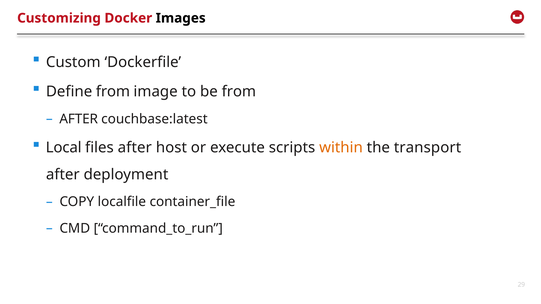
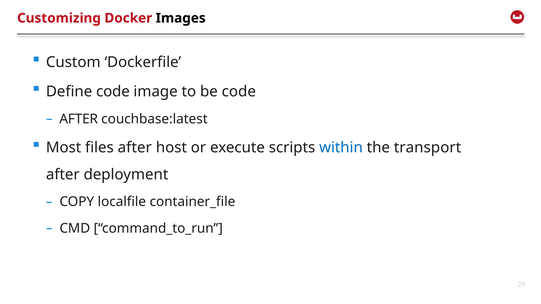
Define from: from -> code (113, 92)
be from: from -> code (239, 92)
Local: Local -> Most (64, 148)
within colour: orange -> blue (341, 148)
